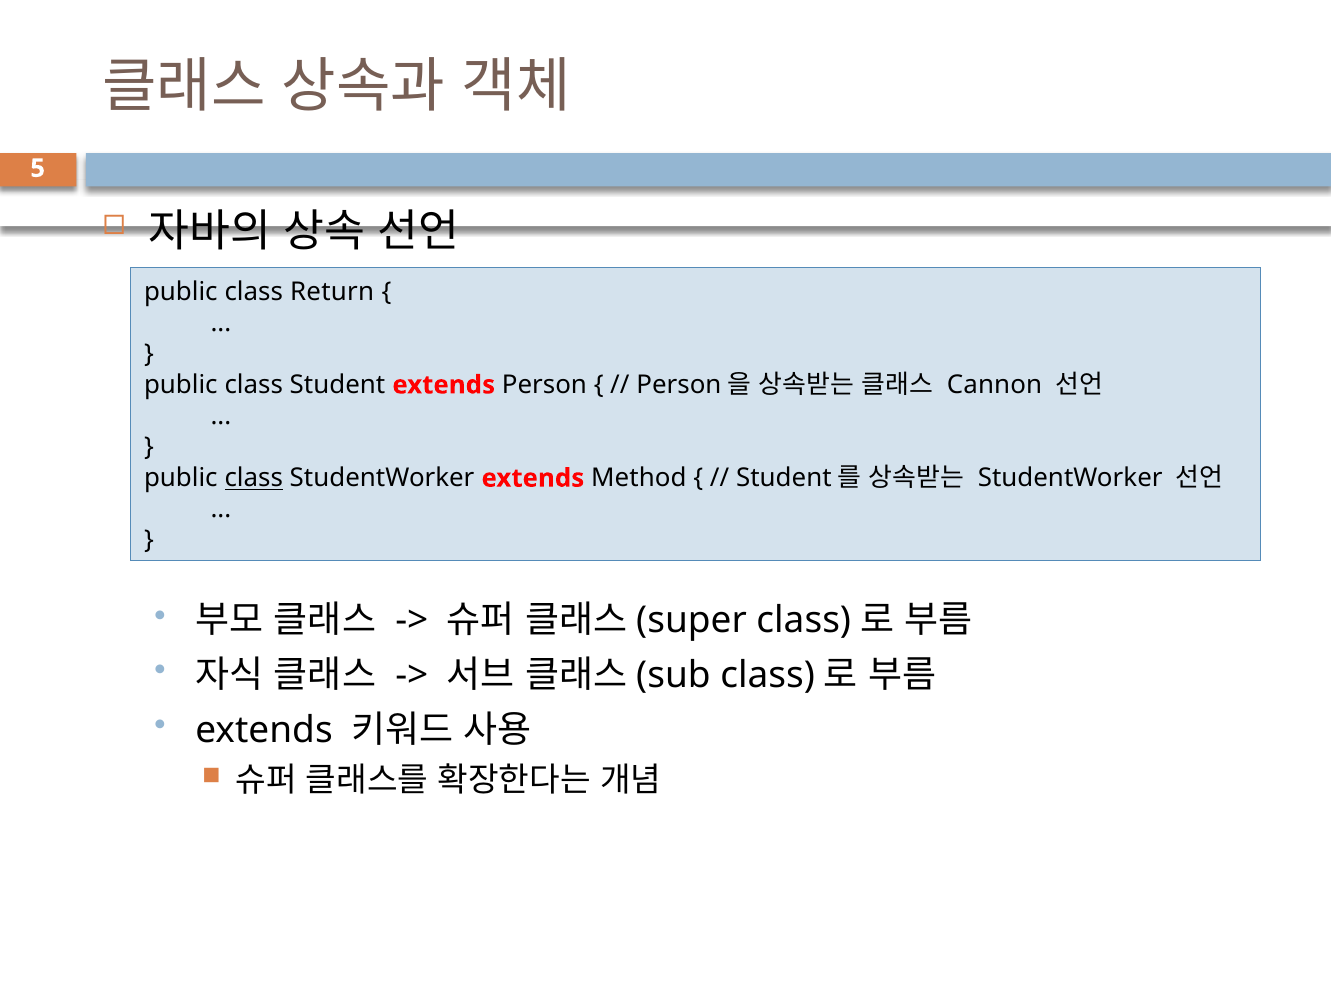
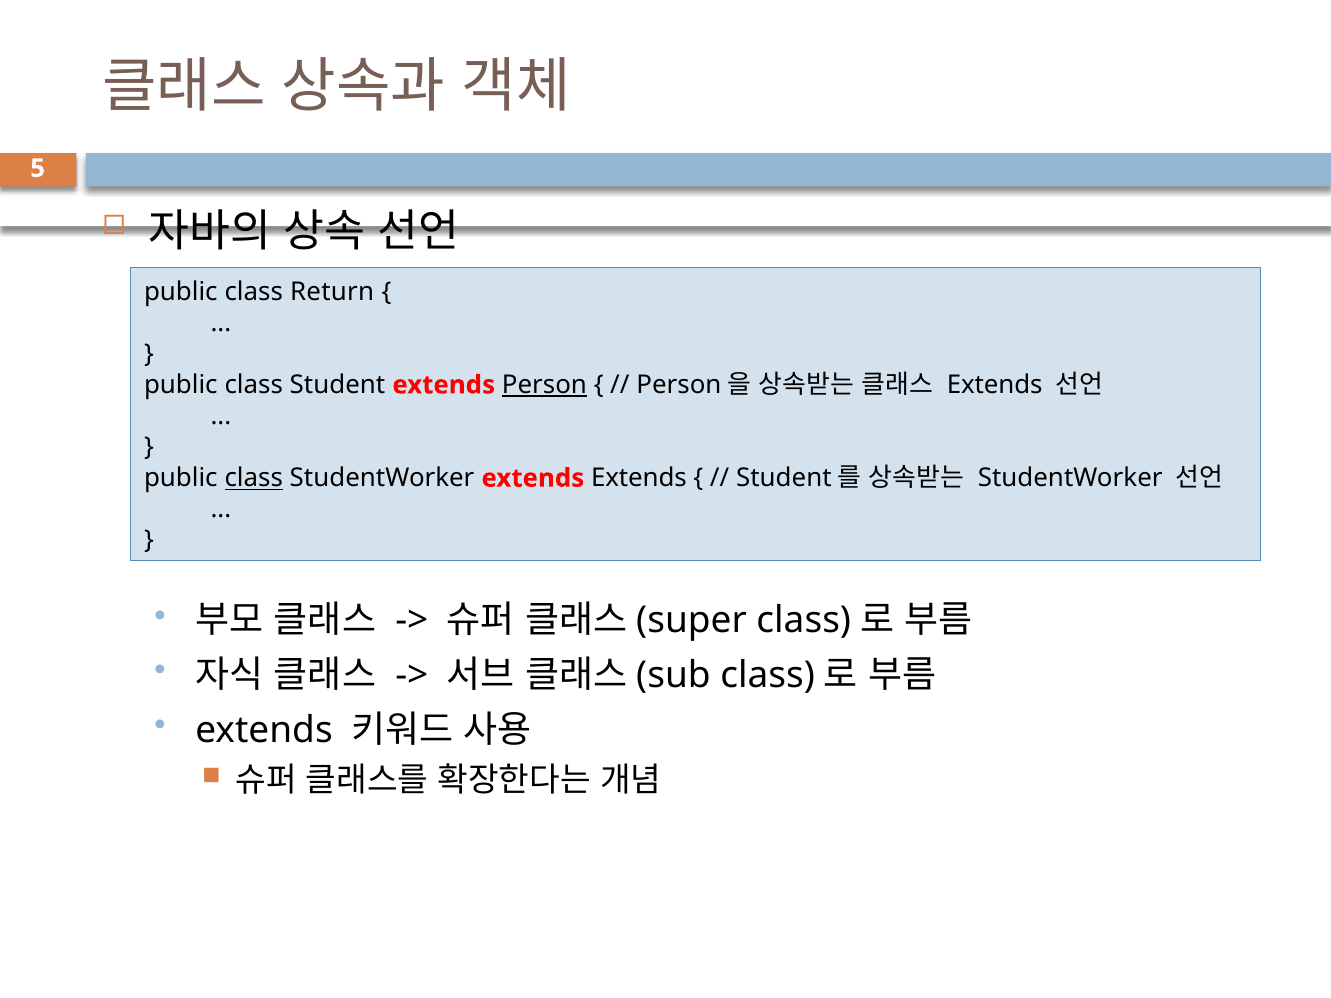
Person underline: none -> present (544, 385)
Cannon: Cannon -> Extends (995, 385)
extends Method: Method -> Extends (639, 478)
